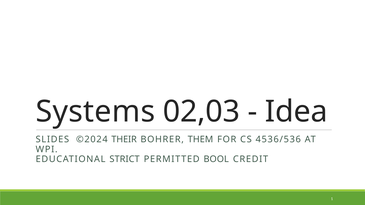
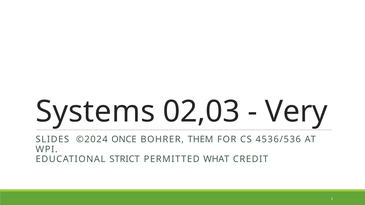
Idea: Idea -> Very (296, 112)
THEIR: THEIR -> ONCE (124, 140)
BOOL: BOOL -> WHAT (216, 159)
